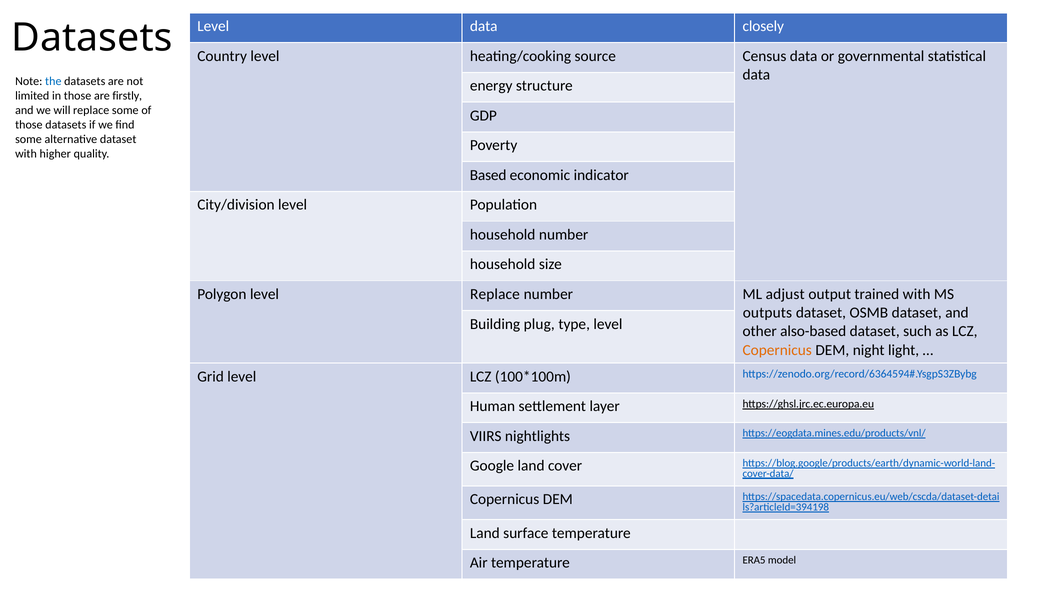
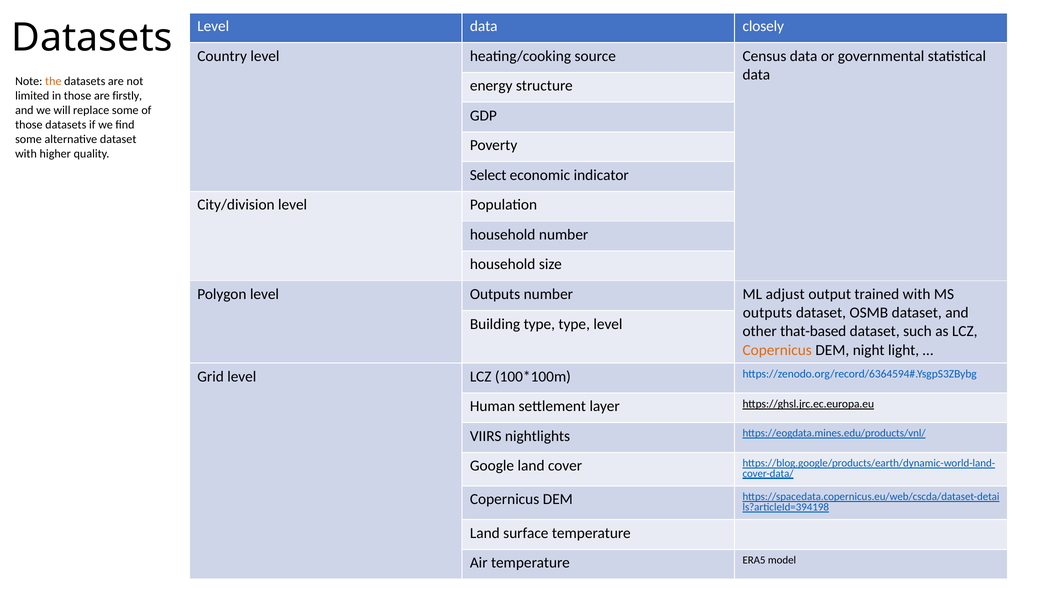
the colour: blue -> orange (53, 82)
Based: Based -> Select (488, 175)
level Replace: Replace -> Outputs (495, 295)
Building plug: plug -> type (539, 324)
also-based: also-based -> that-based (813, 332)
